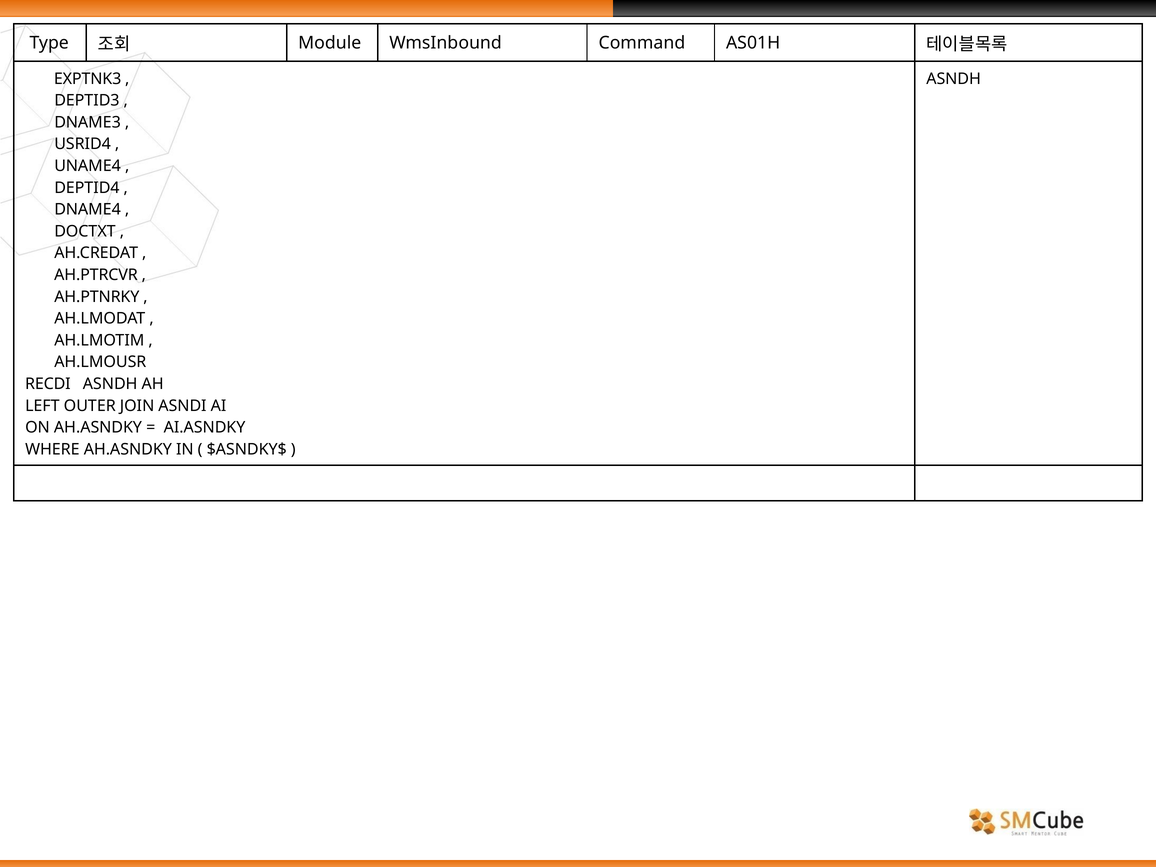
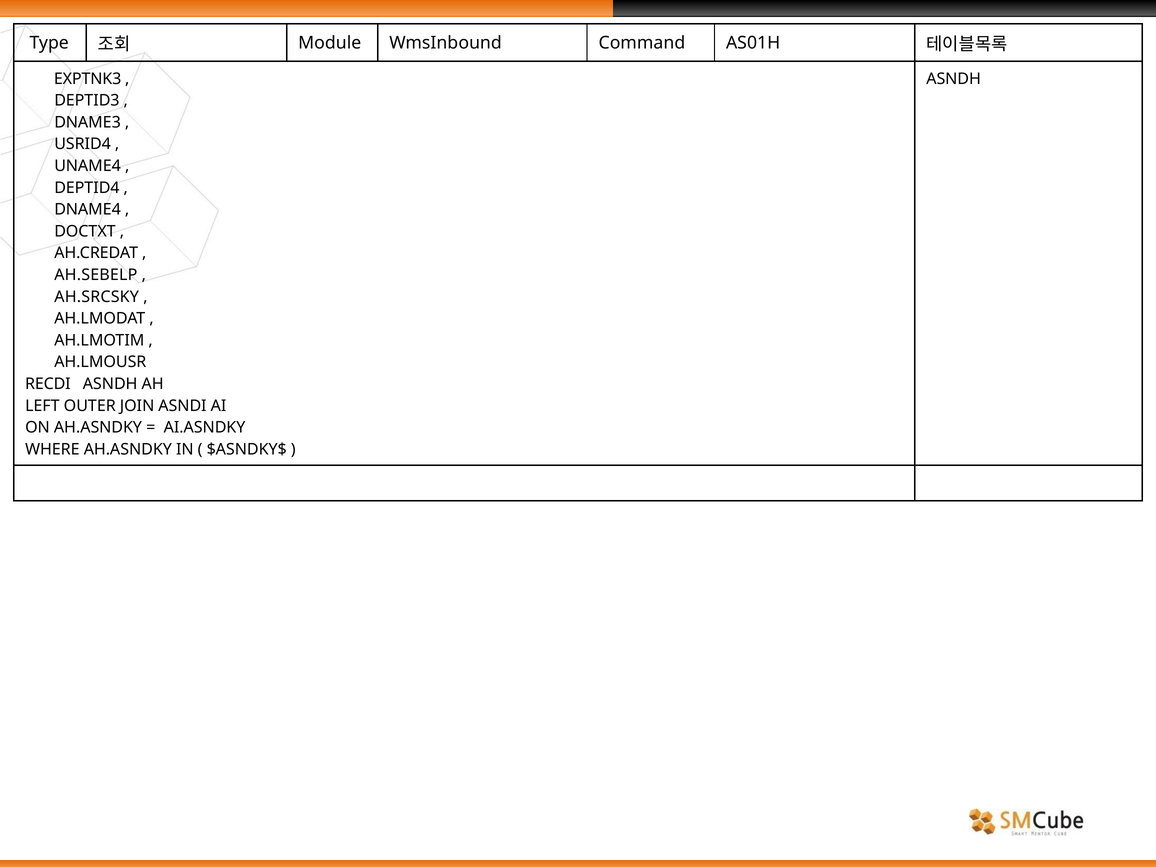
AH.PTRCVR: AH.PTRCVR -> AH.SEBELP (96, 275)
AH.PTNRKY: AH.PTNRKY -> AH.SRCSKY (97, 297)
